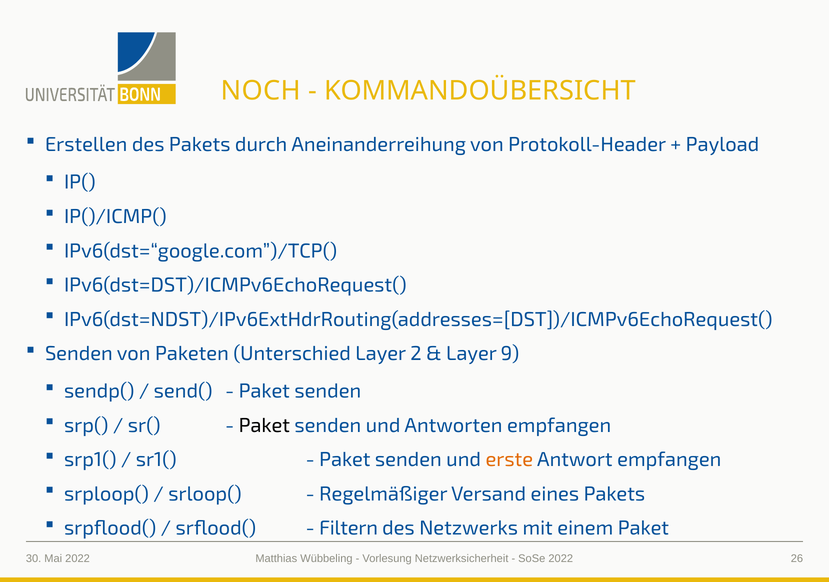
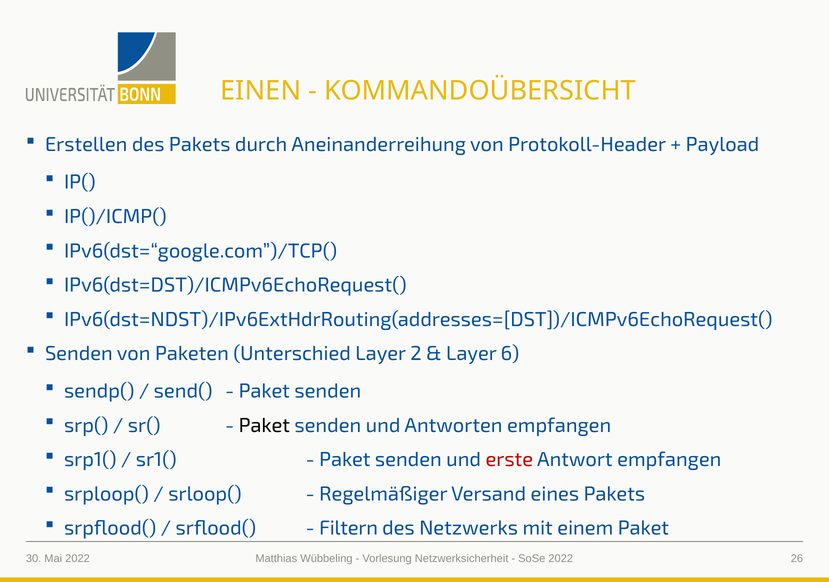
NOCH: NOCH -> EINEN (261, 91)
9: 9 -> 6 (510, 353)
erste colour: orange -> red (509, 459)
